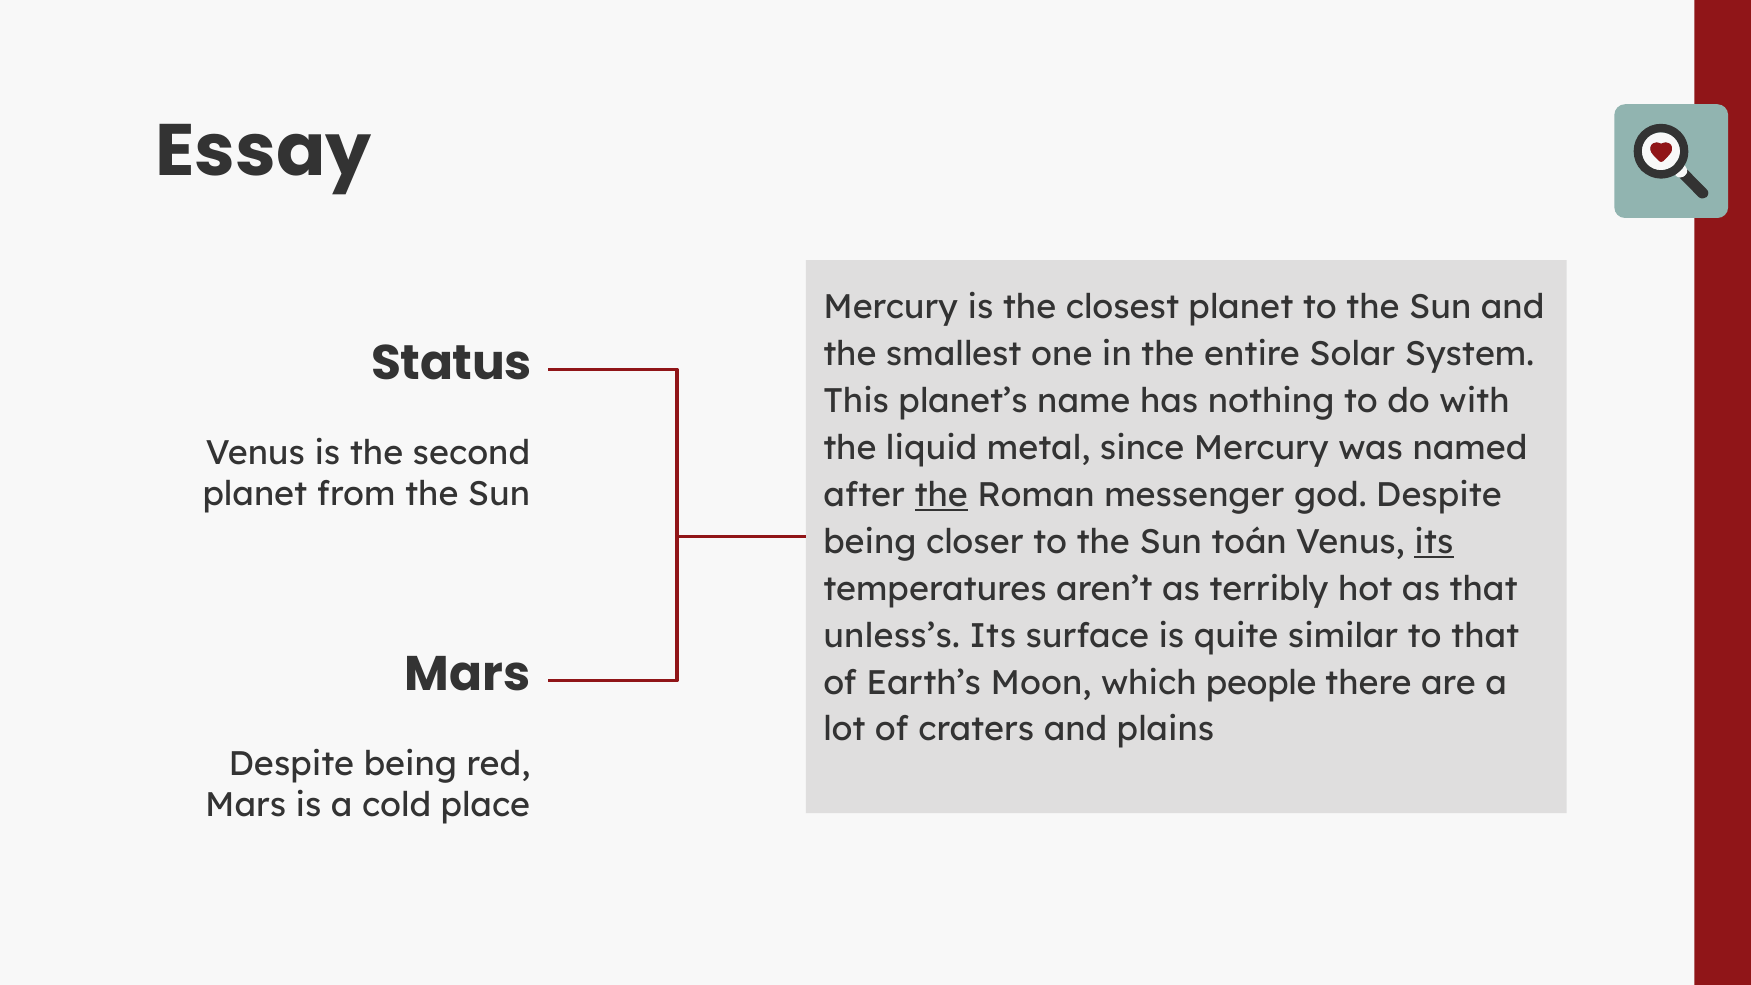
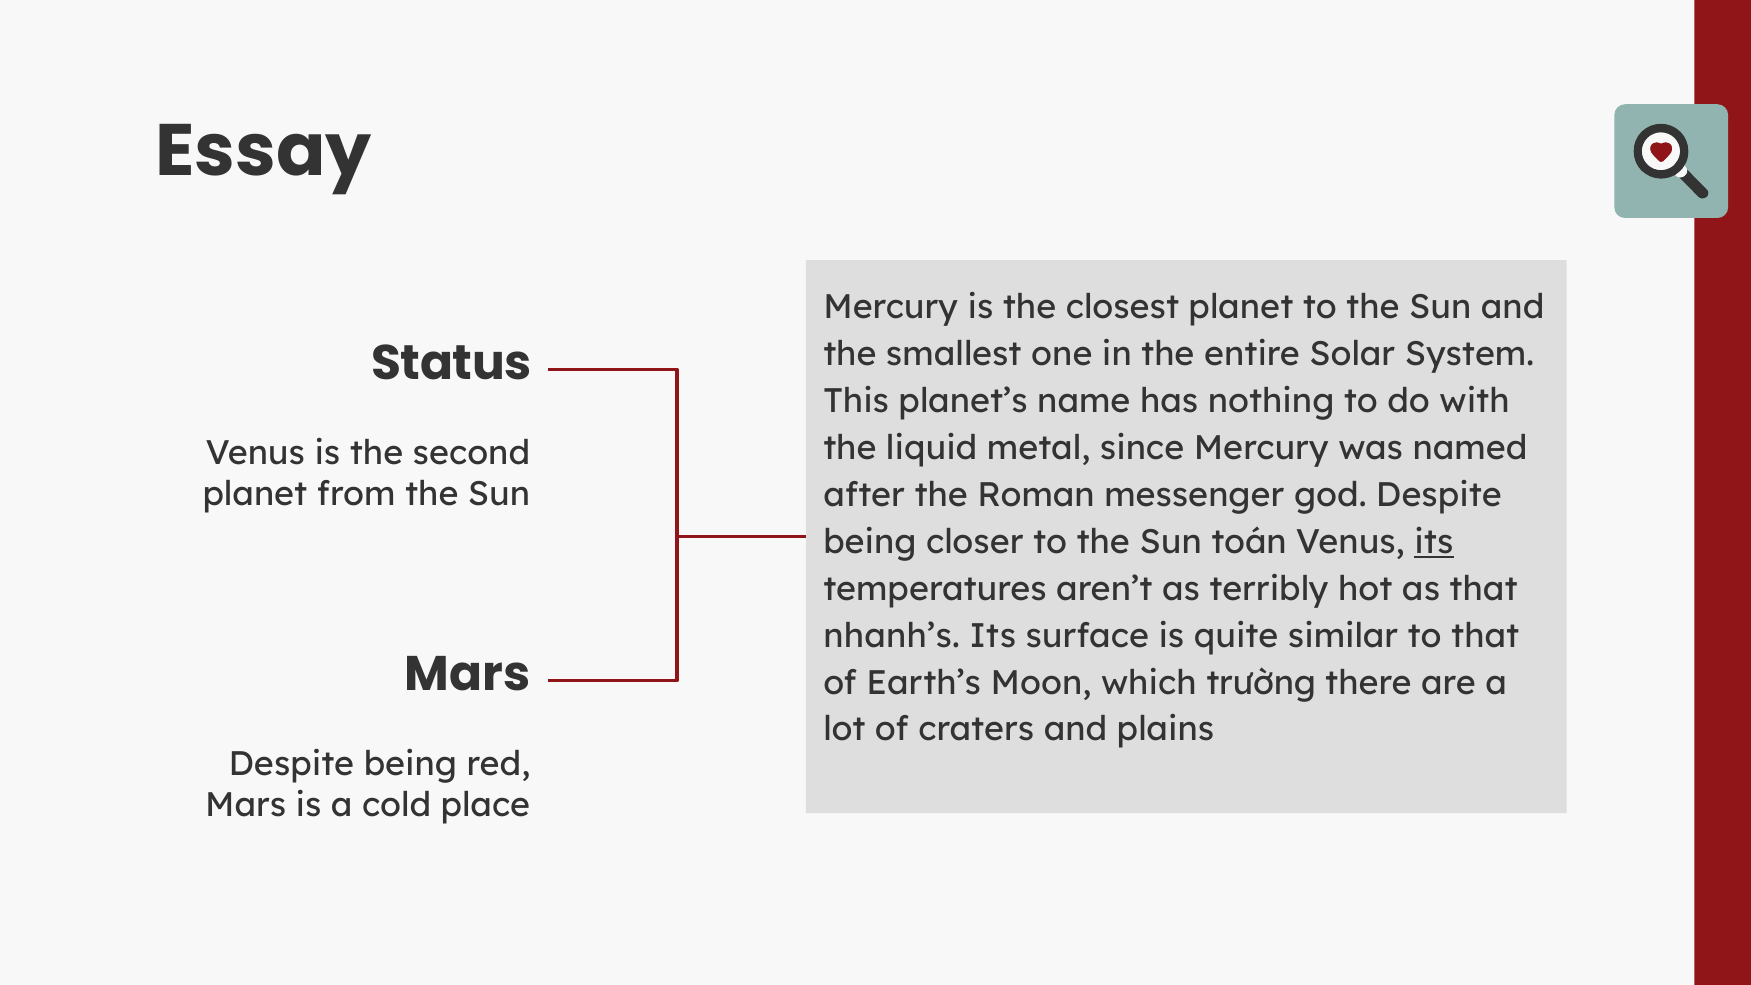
the underline: present -> none (941, 495)
unless’s: unless’s -> nhanh’s (892, 636)
people: people -> trường (1261, 683)
